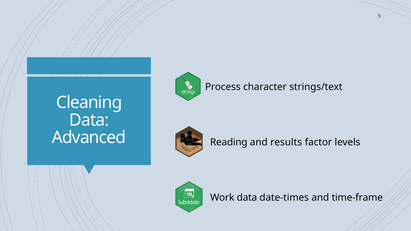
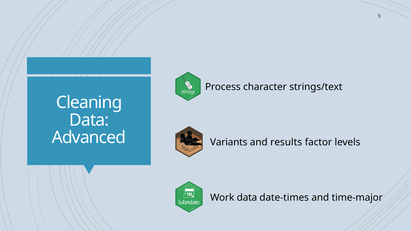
Reading: Reading -> Variants (229, 142)
time-frame: time-frame -> time-major (357, 198)
